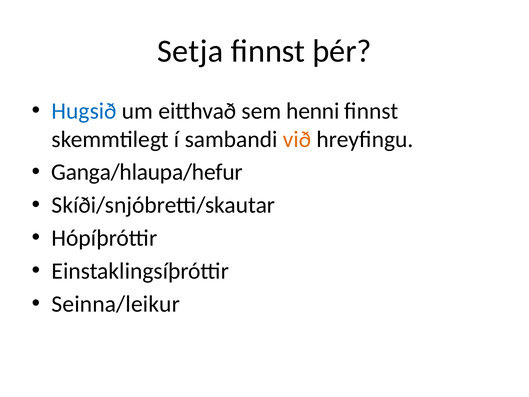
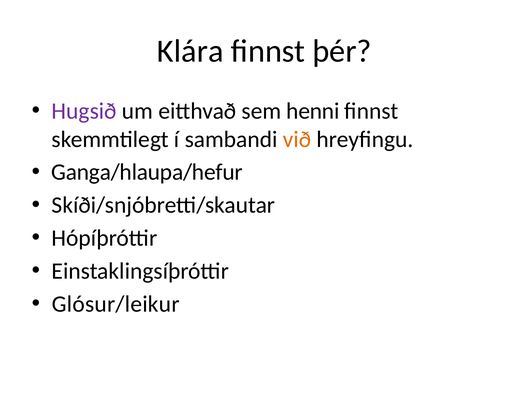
Setja: Setja -> Klára (190, 51)
Hugsið colour: blue -> purple (84, 111)
Seinna/leikur: Seinna/leikur -> Glósur/leikur (116, 304)
